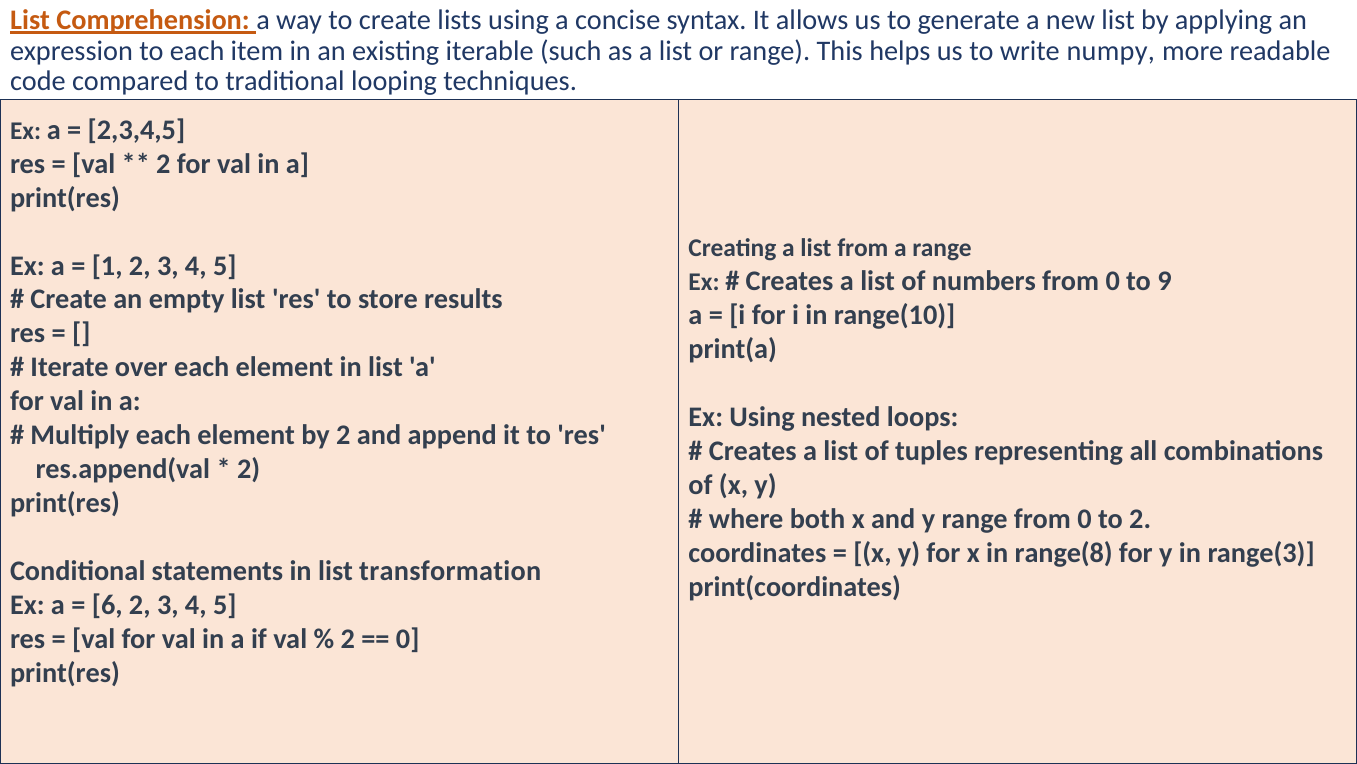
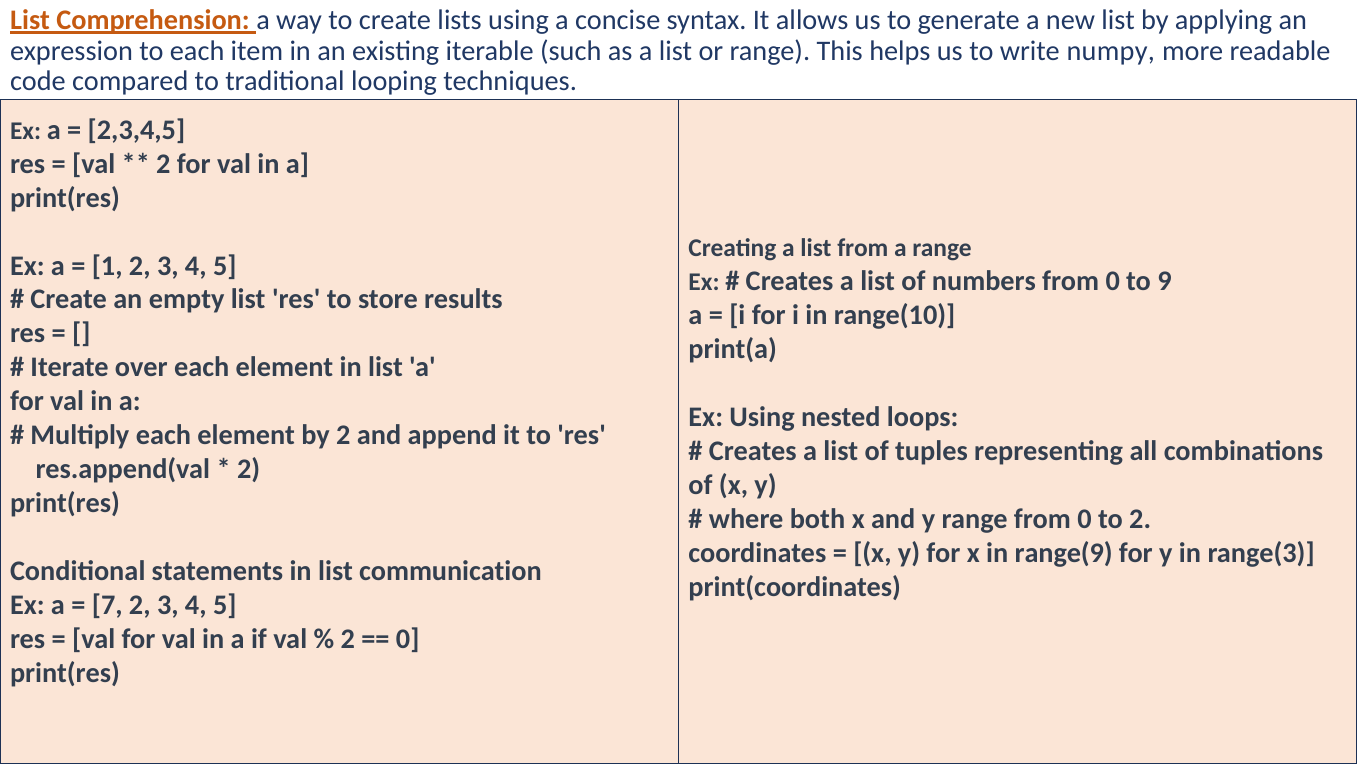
range(8: range(8 -> range(9 (1064, 552)
transformation: transformation -> communication (450, 571)
6: 6 -> 7 (107, 605)
